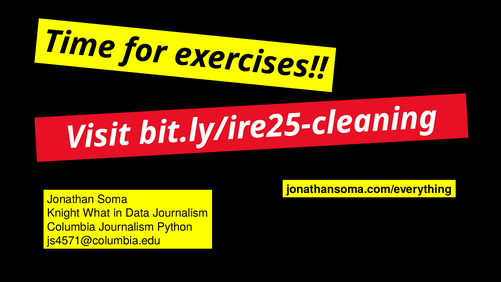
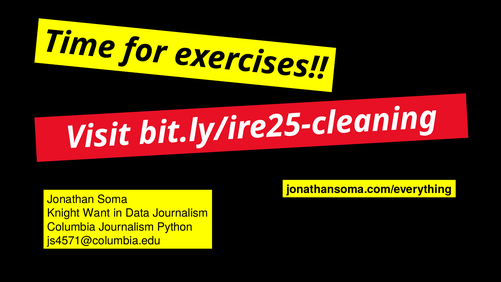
What: What -> Want (96, 213)
